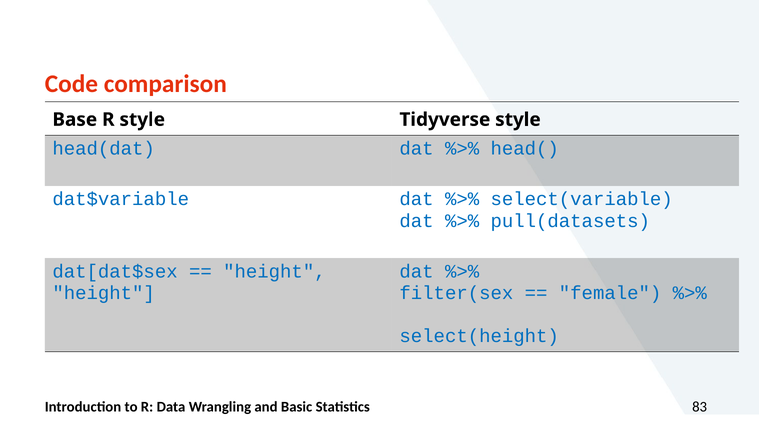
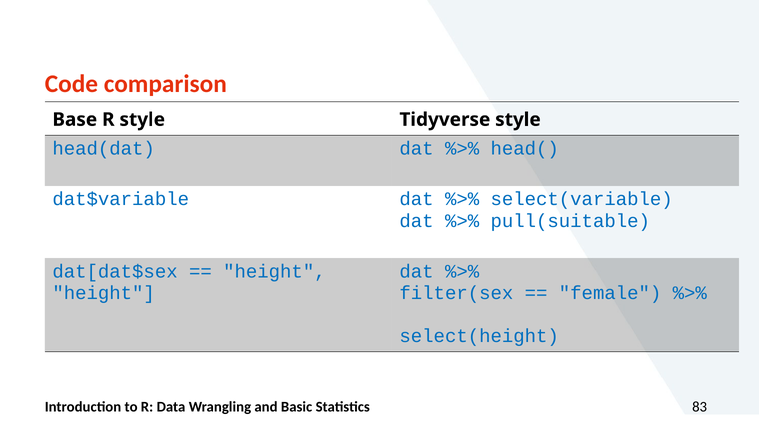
pull(datasets: pull(datasets -> pull(suitable (570, 221)
